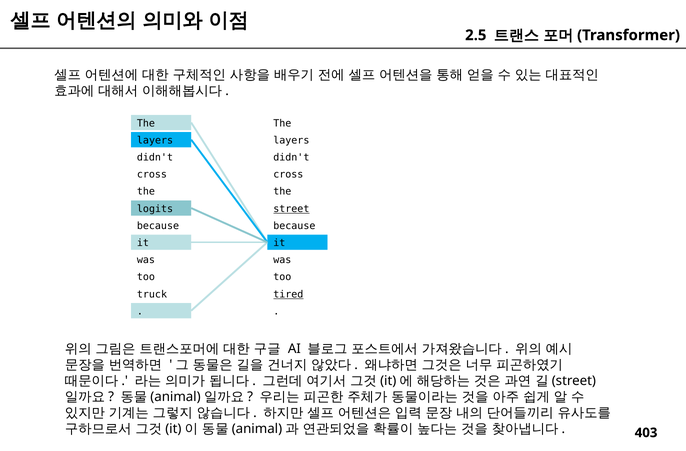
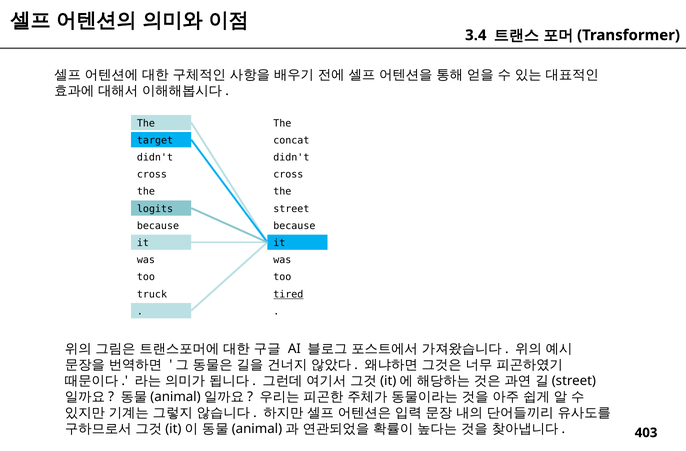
2.5: 2.5 -> 3.4 (476, 35)
layers: layers -> target (155, 140)
layers: layers -> concat (291, 140)
street underline: present -> none (291, 209)
